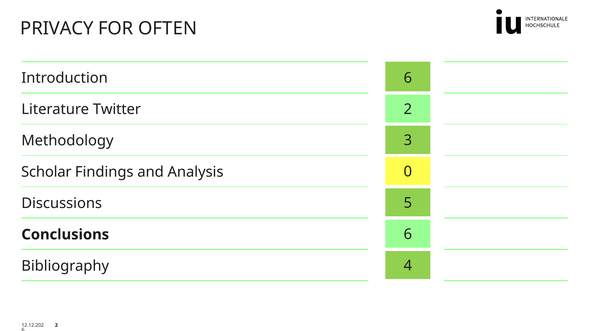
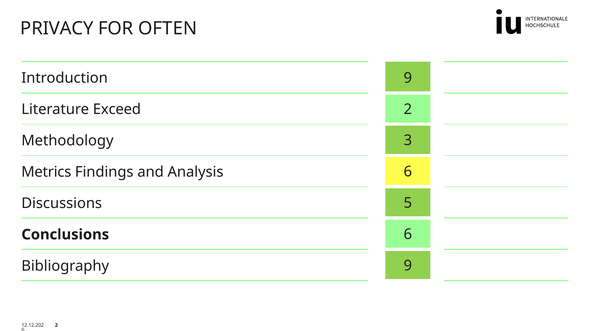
Introduction 6: 6 -> 9 (408, 78)
Twitter: Twitter -> Exceed (117, 109)
Scholar: Scholar -> Metrics (46, 172)
Analysis 0: 0 -> 6 (408, 172)
Bibliography 4: 4 -> 9 (408, 266)
